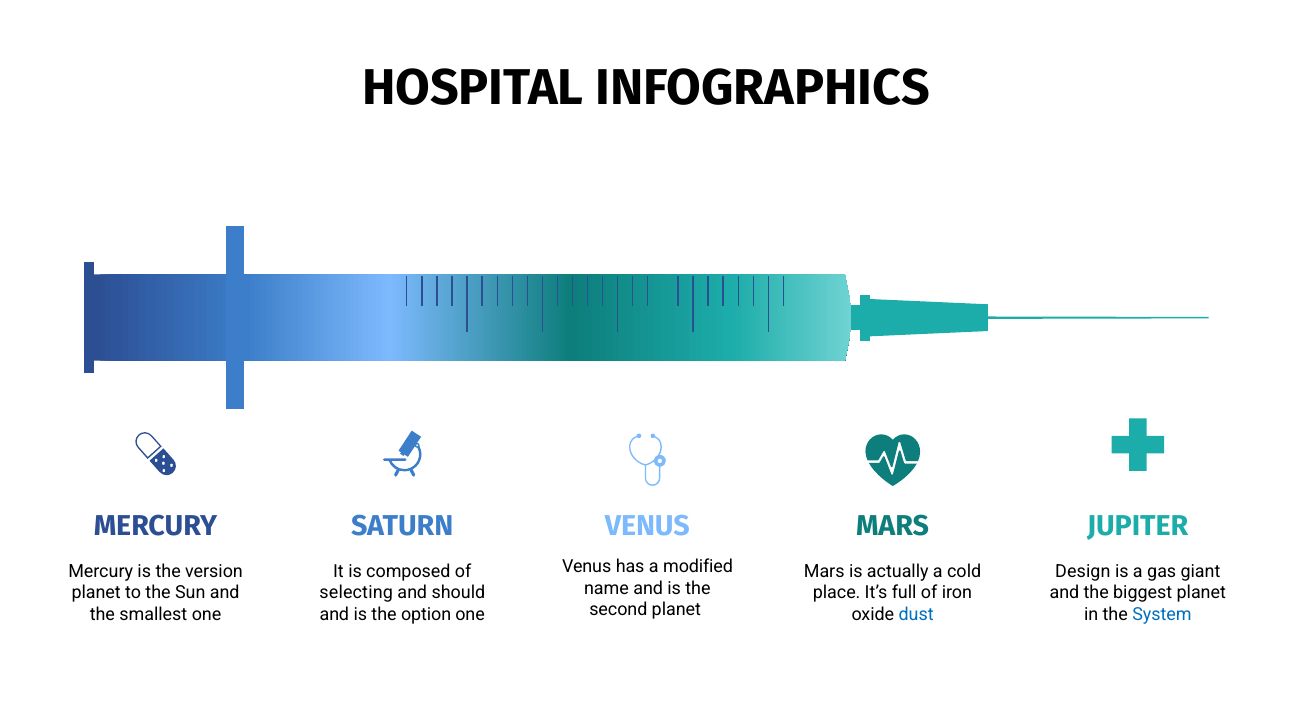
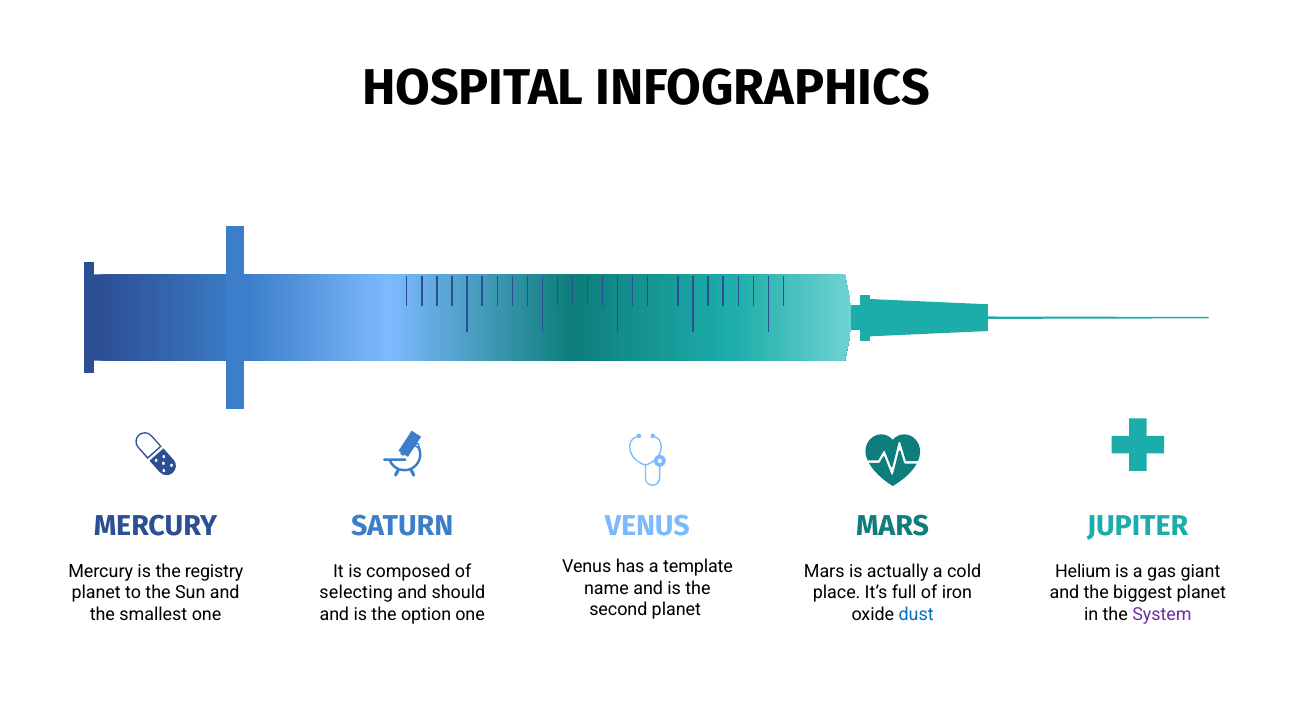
modified: modified -> template (698, 566)
version: version -> registry (214, 571)
Design: Design -> Helium (1083, 571)
System colour: blue -> purple (1162, 614)
